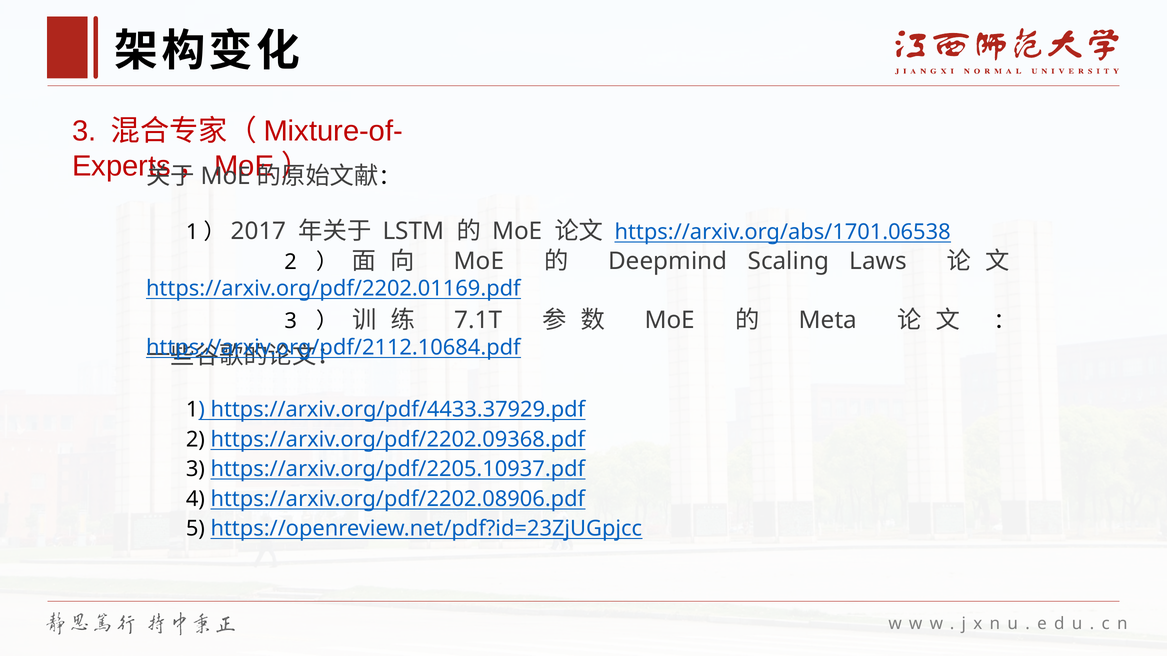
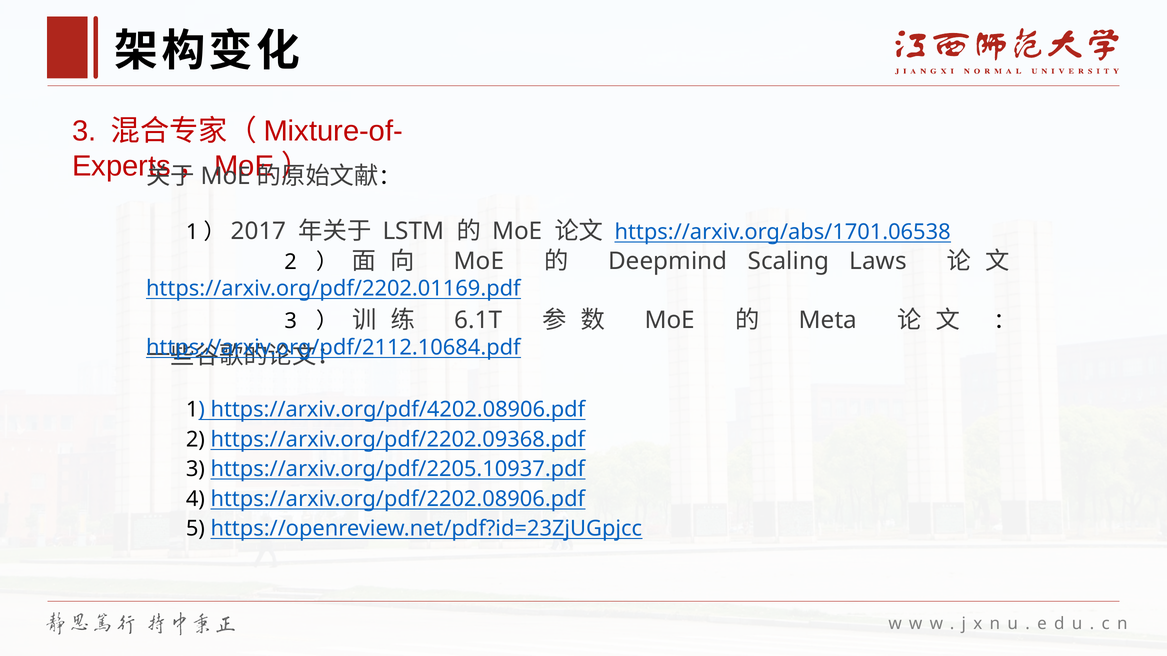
7.1T: 7.1T -> 6.1T (478, 320)
https://arxiv.org/pdf/4433.37929.pdf: https://arxiv.org/pdf/4433.37929.pdf -> https://arxiv.org/pdf/4202.08906.pdf (398, 410)
